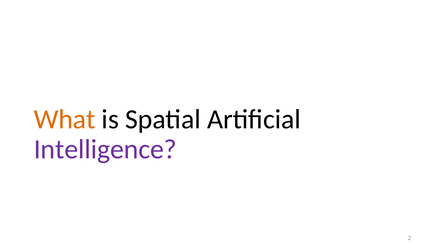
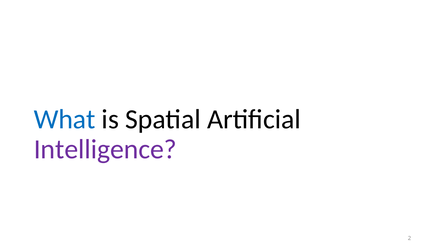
What colour: orange -> blue (65, 120)
